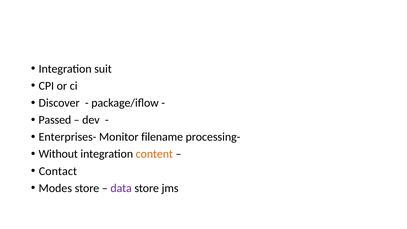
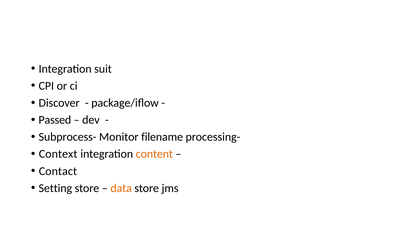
Enterprises-: Enterprises- -> Subprocess- (68, 137)
Without: Without -> Context (58, 154)
Modes: Modes -> Setting (55, 188)
data colour: purple -> orange (121, 188)
